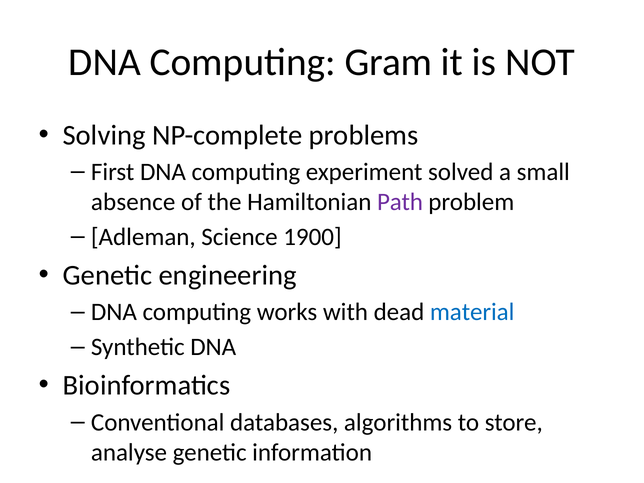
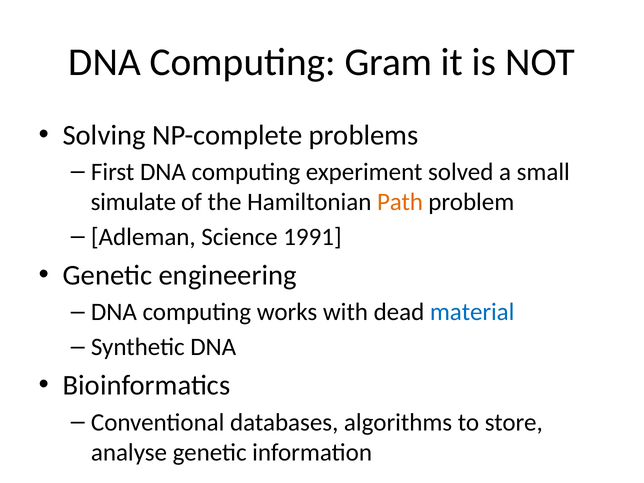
absence: absence -> simulate (133, 202)
Path colour: purple -> orange (400, 202)
1900: 1900 -> 1991 (313, 237)
